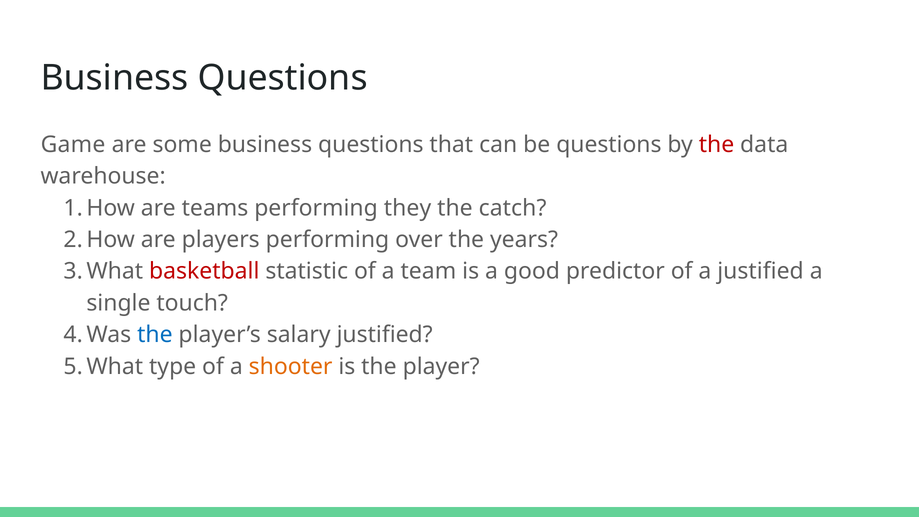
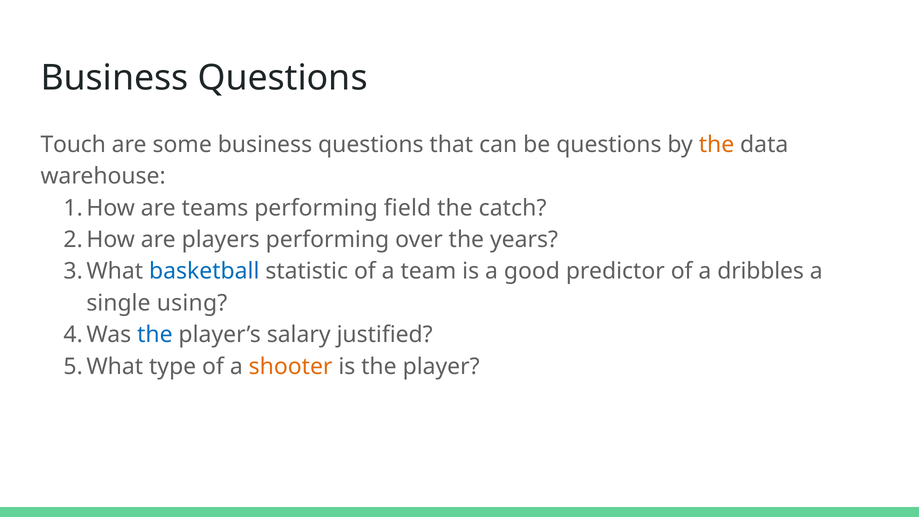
Game: Game -> Touch (73, 145)
the colour: red -> orange (716, 145)
they: they -> field (407, 208)
basketball colour: red -> blue (204, 271)
a justified: justified -> dribbles (761, 271)
touch: touch -> using (192, 303)
